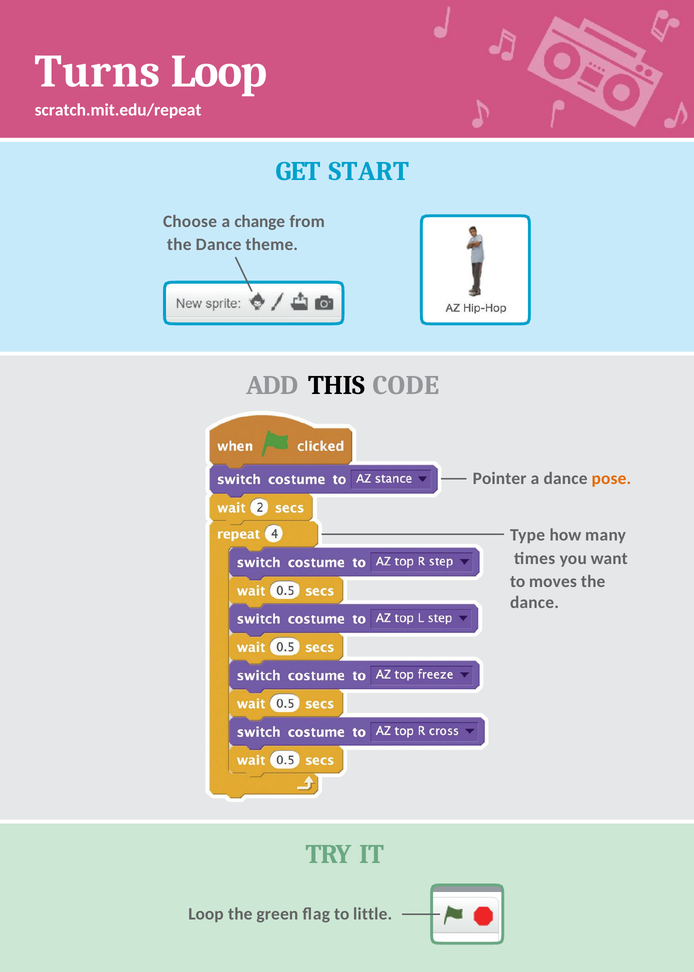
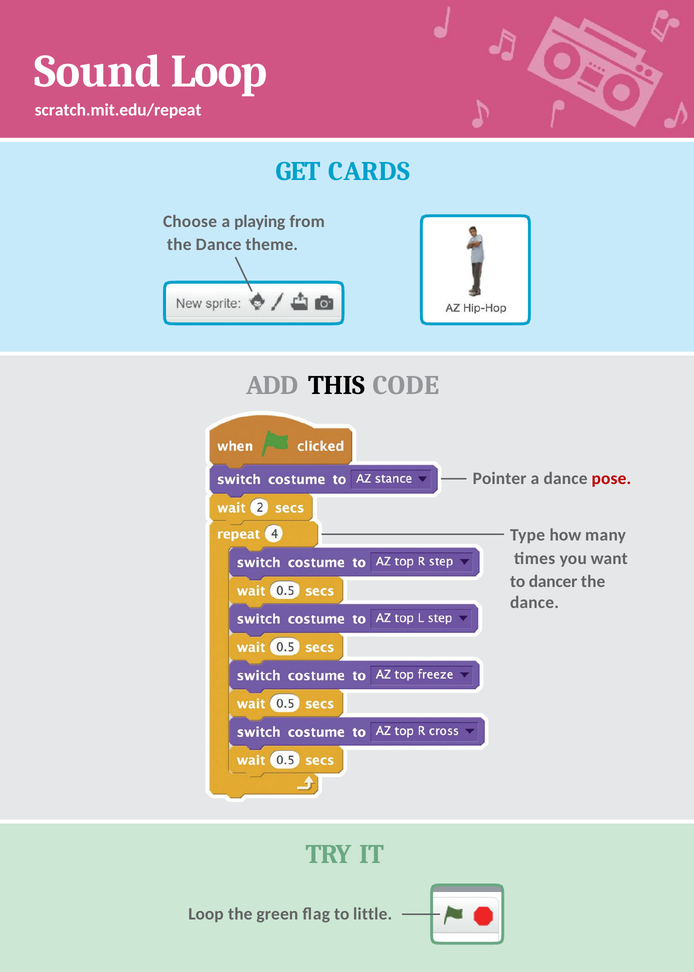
Turns: Turns -> Sound (98, 71)
START: START -> CARDS (369, 171)
change: change -> playing (260, 221)
pose colour: orange -> red (611, 478)
moves: moves -> dancer (553, 581)
